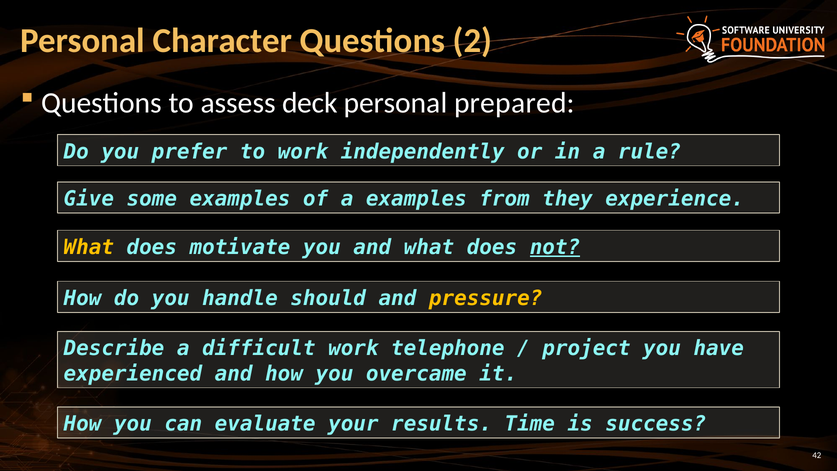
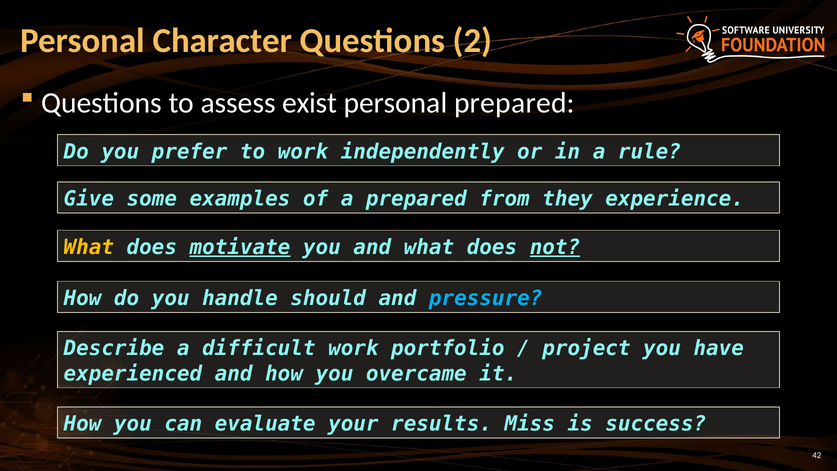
deck: deck -> exist (310, 103)
a examples: examples -> prepared (416, 199)
motivate underline: none -> present (240, 247)
pressure colour: yellow -> light blue (486, 298)
telephone: telephone -> portfolio (448, 348)
Time: Time -> Miss (530, 424)
